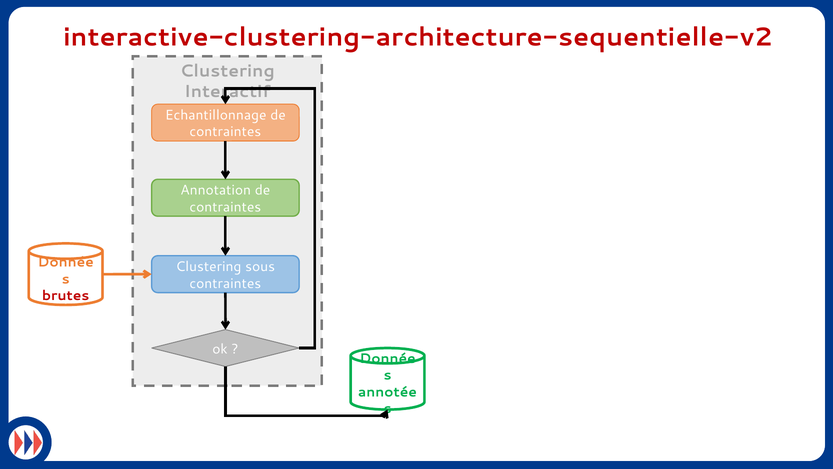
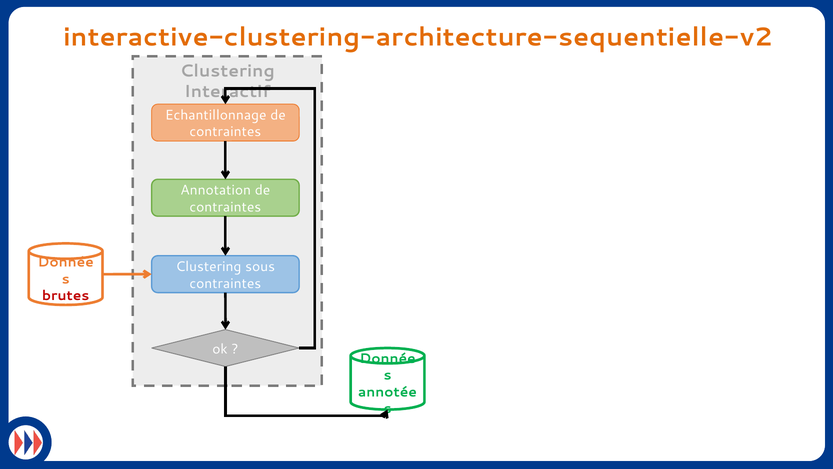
interactive-clustering-architecture-sequentielle-v2 colour: red -> orange (418, 37)
